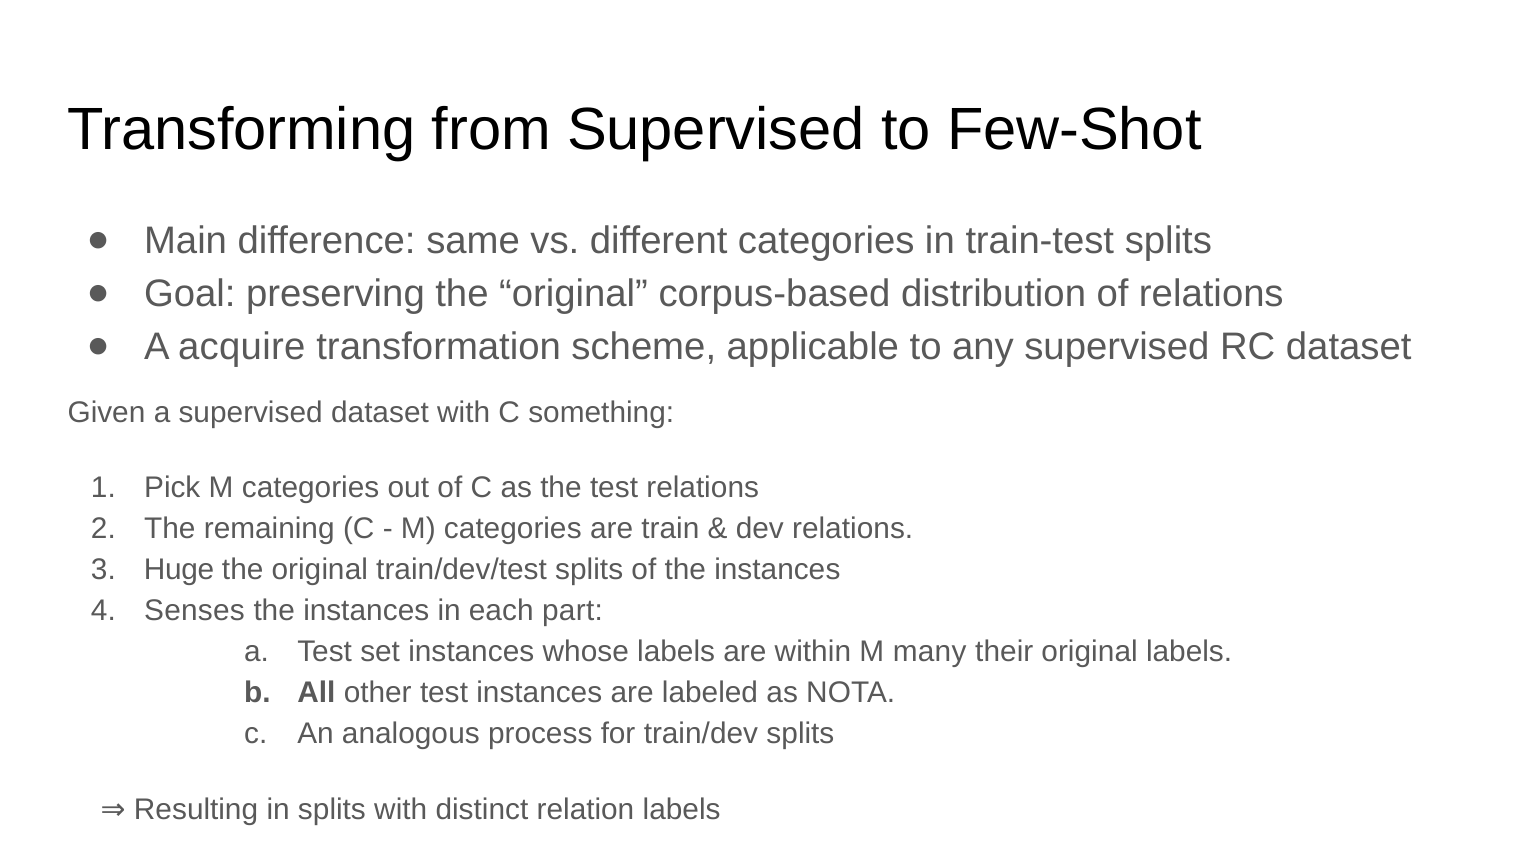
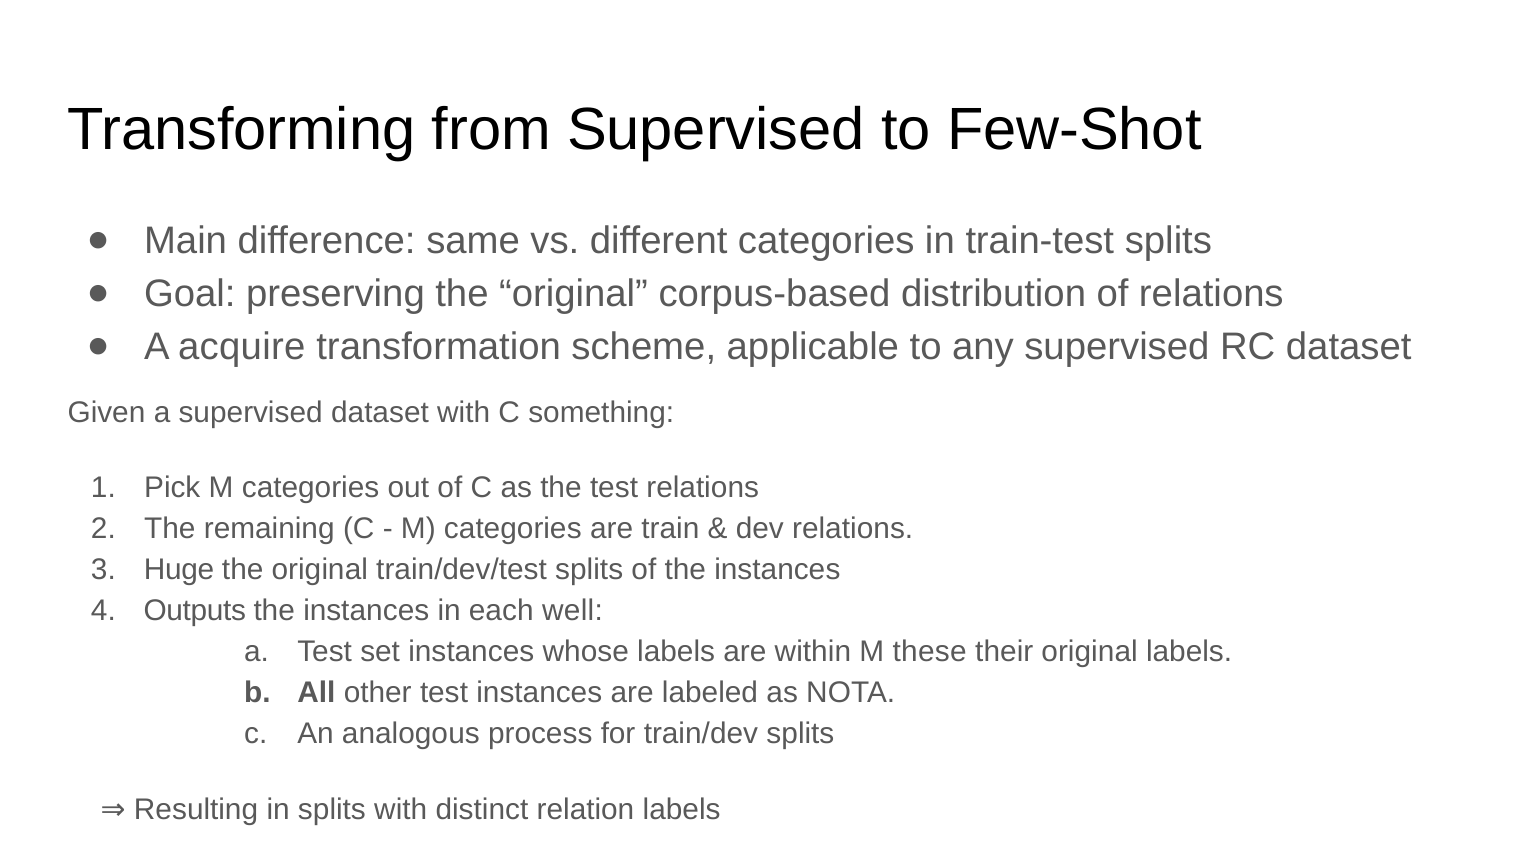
Senses: Senses -> Outputs (195, 611)
part: part -> well (572, 611)
many: many -> these (930, 652)
